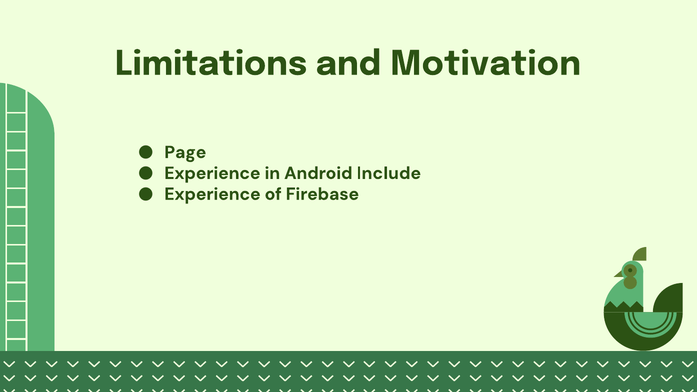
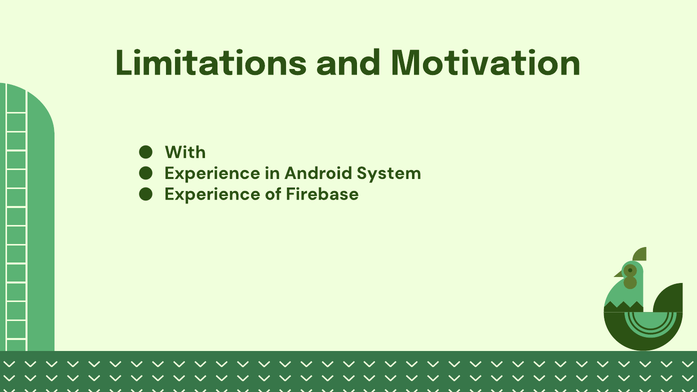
Page: Page -> With (185, 152)
Include: Include -> System (389, 173)
